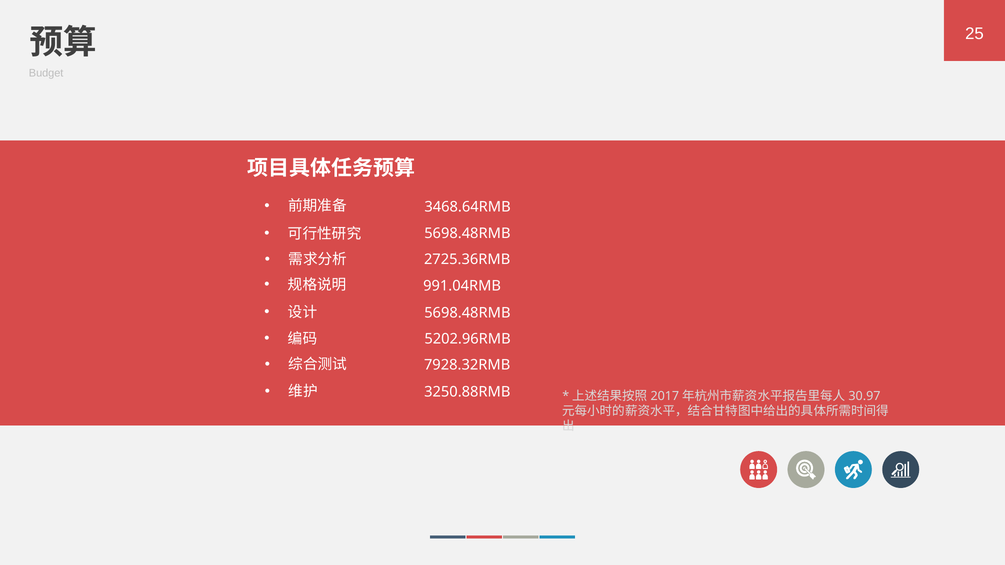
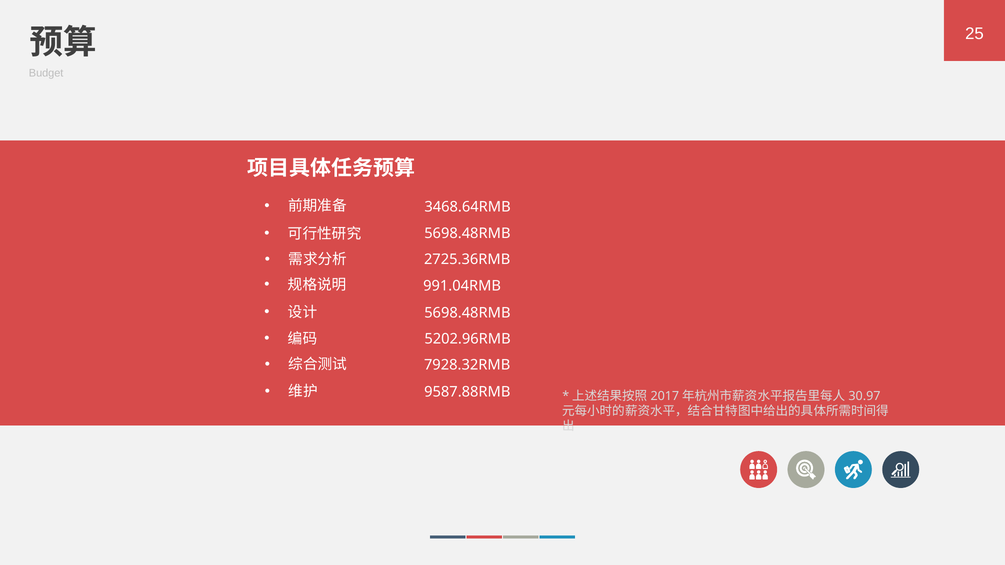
3250.88RMB: 3250.88RMB -> 9587.88RMB (467, 392)
